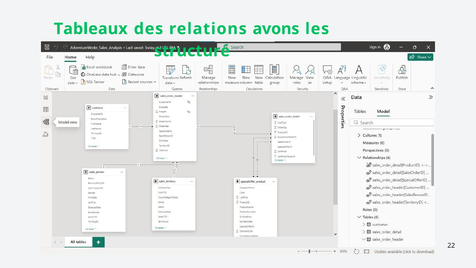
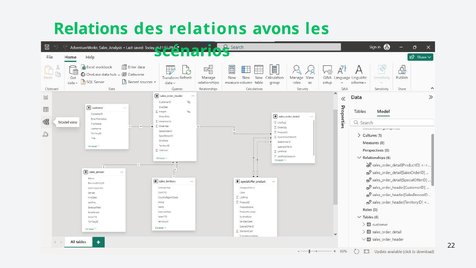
Tableaux: Tableaux -> Relations (91, 29)
structuré: structuré -> scénarios (192, 51)
